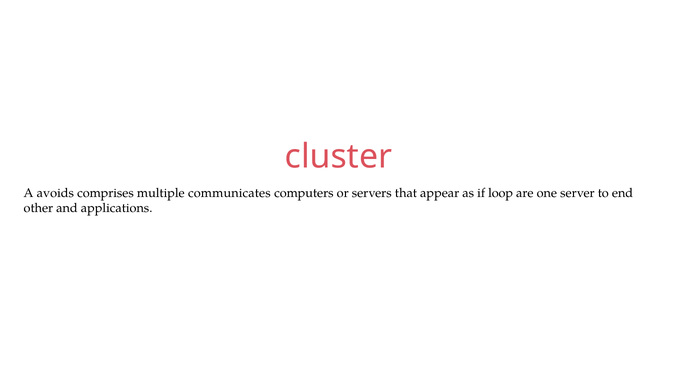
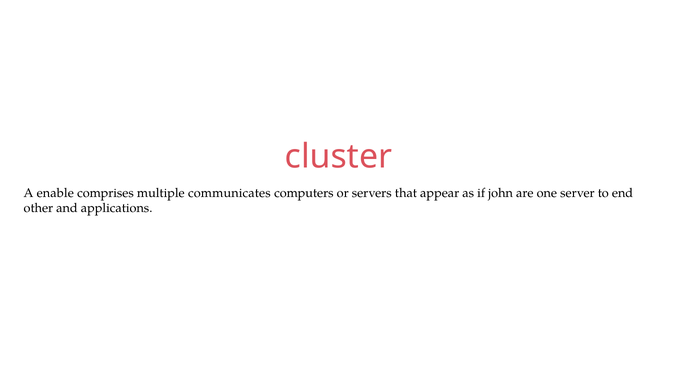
avoids: avoids -> enable (55, 193)
loop: loop -> john (501, 193)
